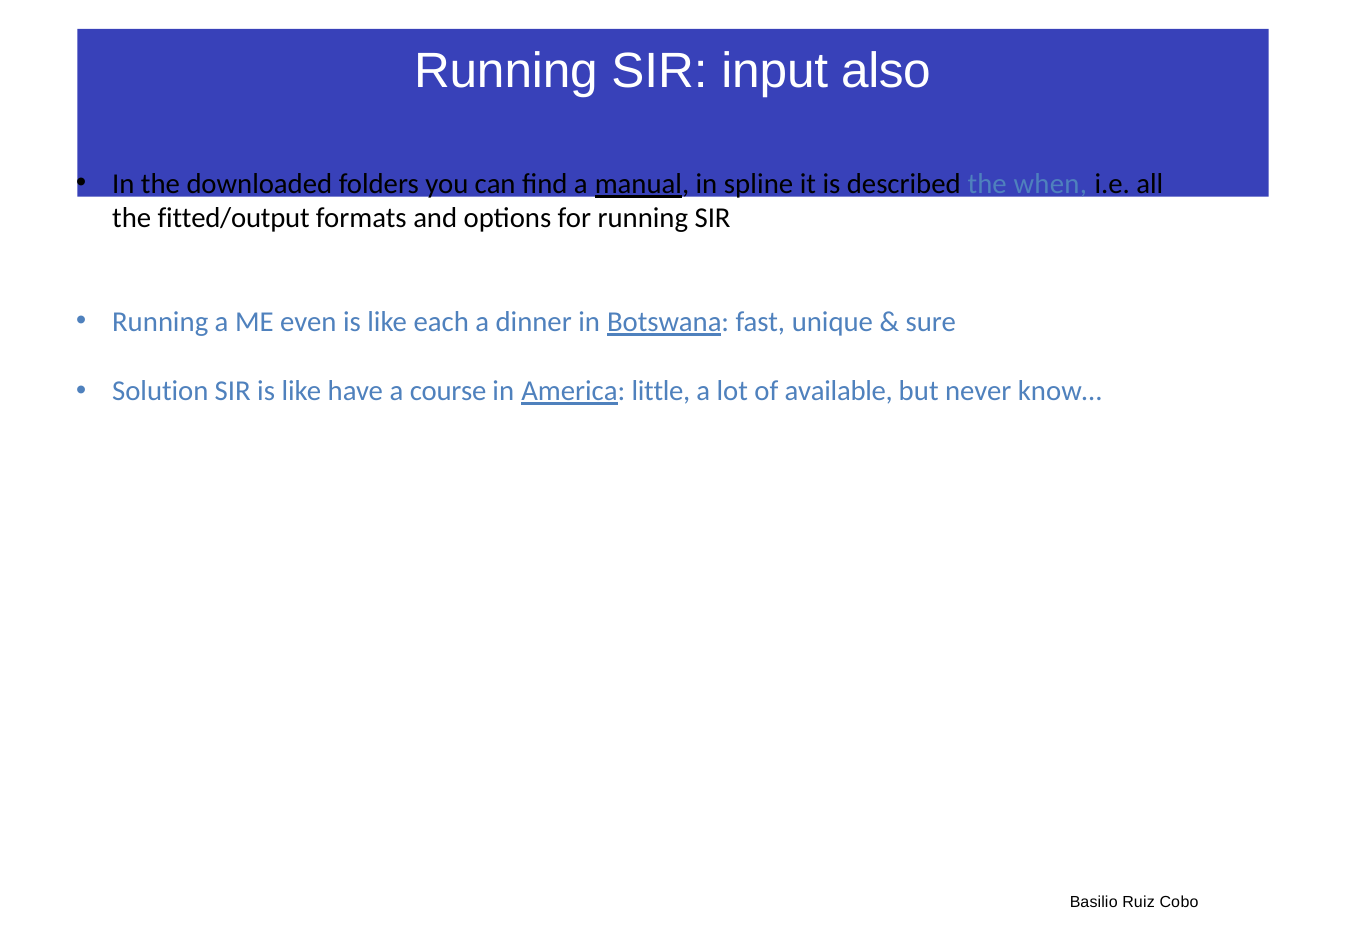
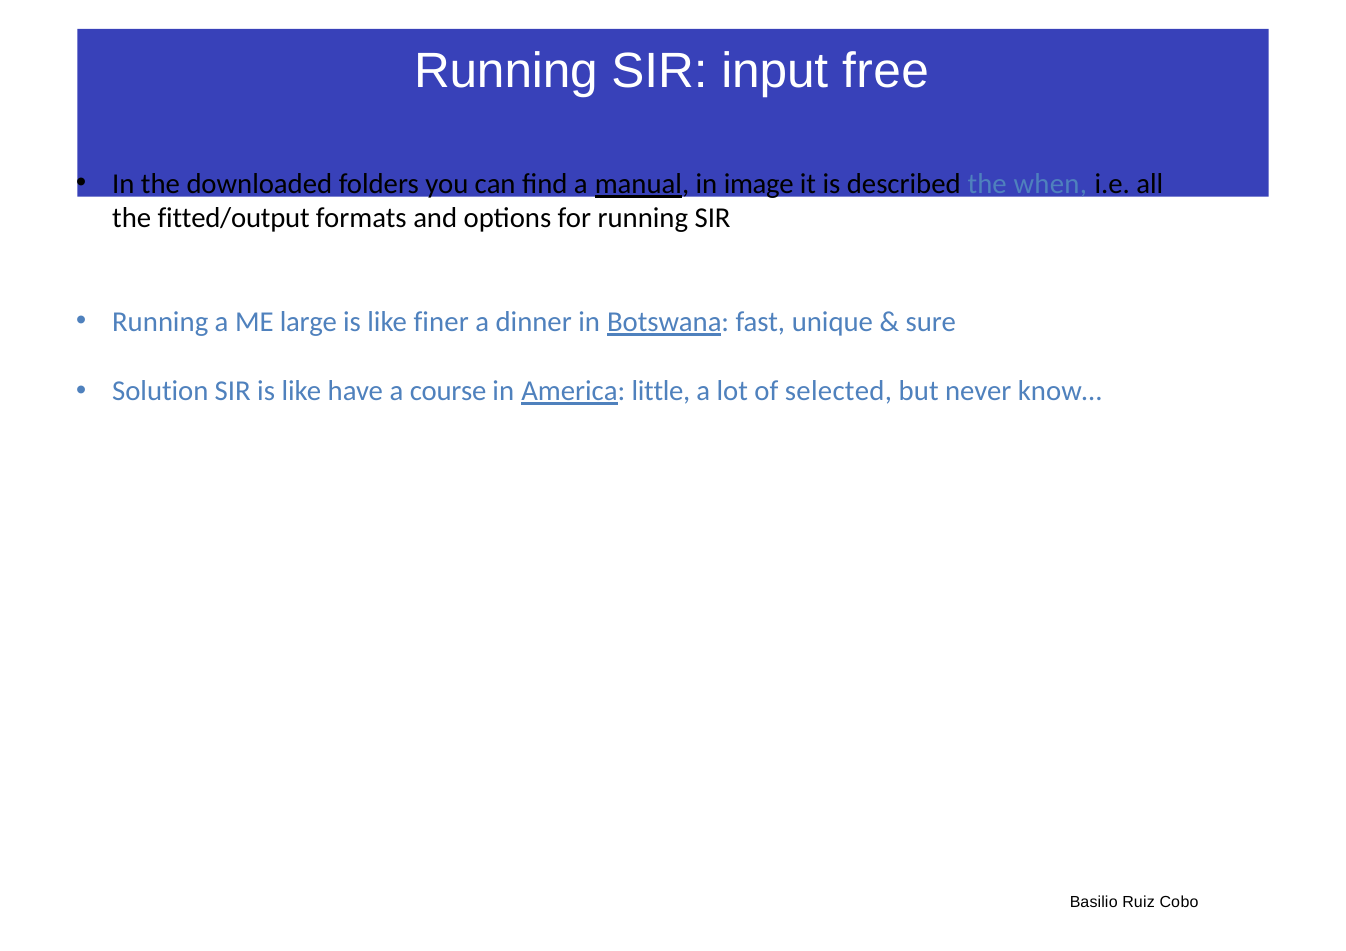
also: also -> free (885, 71)
spline: spline -> image (759, 184)
even: even -> large (308, 322)
each: each -> finer (441, 322)
available: available -> selected (838, 391)
